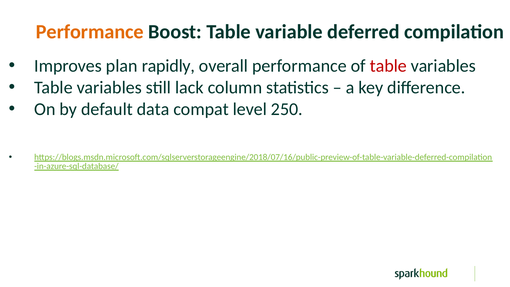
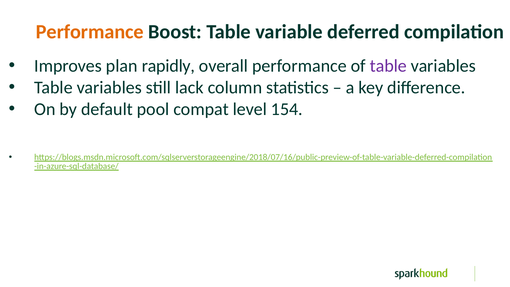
table colour: red -> purple (388, 66)
data: data -> pool (153, 109)
250: 250 -> 154 (287, 109)
